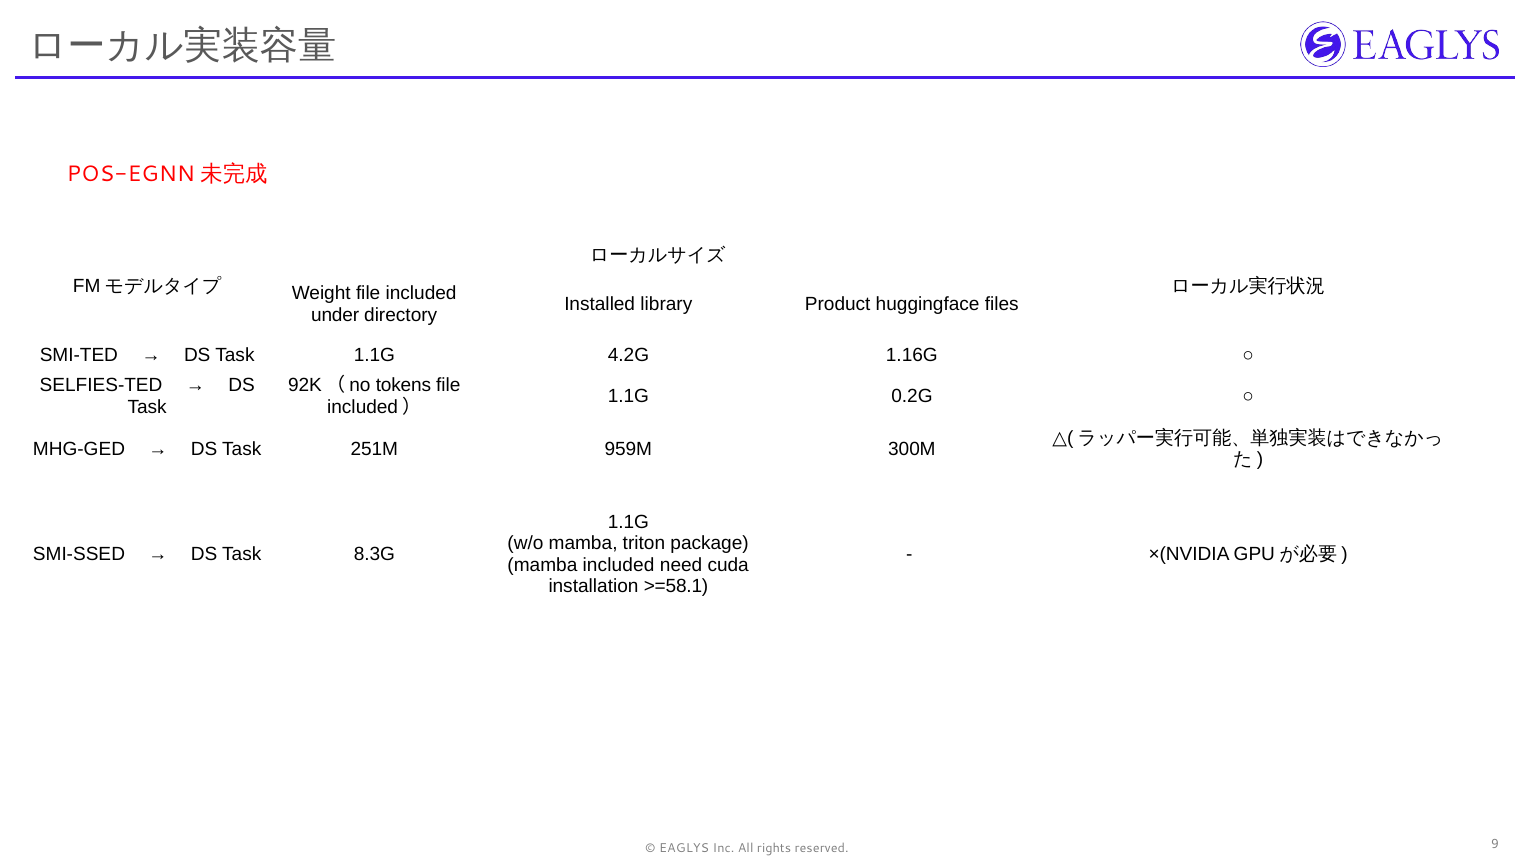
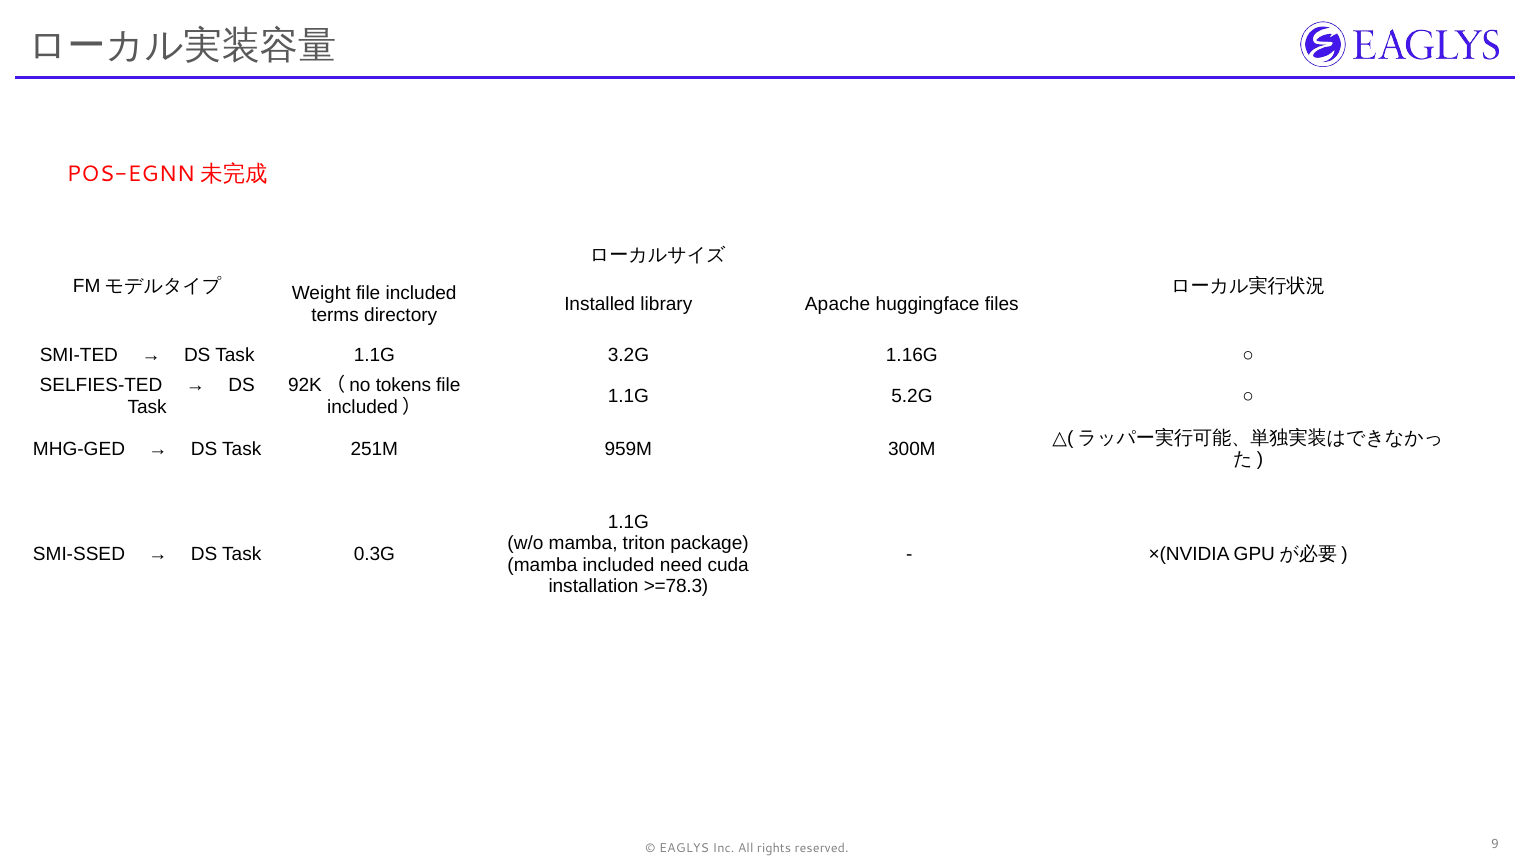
Product: Product -> Apache (838, 304)
under: under -> terms (335, 315)
4.2G: 4.2G -> 3.2G (628, 355)
0.2G: 0.2G -> 5.2G (912, 396)
8.3G: 8.3G -> 0.3G (374, 554)
>=58.1: >=58.1 -> >=78.3 (676, 586)
